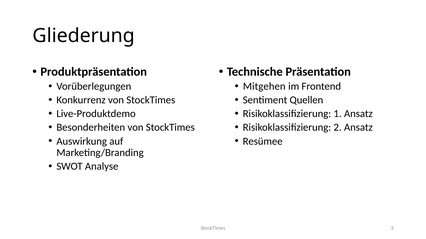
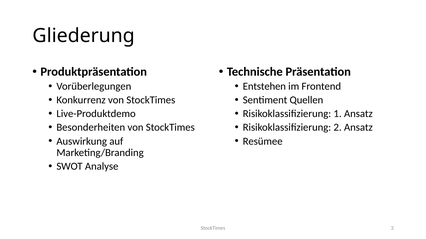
Mitgehen: Mitgehen -> Entstehen (264, 87)
